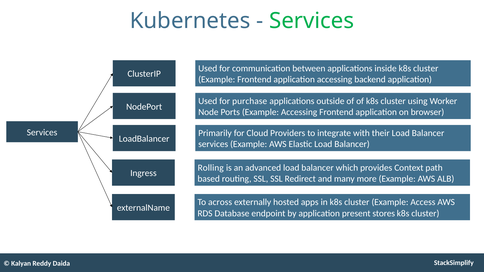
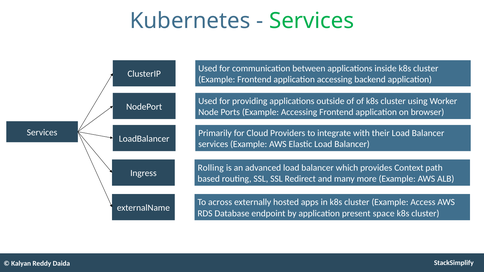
purchase: purchase -> providing (250, 101)
stores: stores -> space (384, 214)
